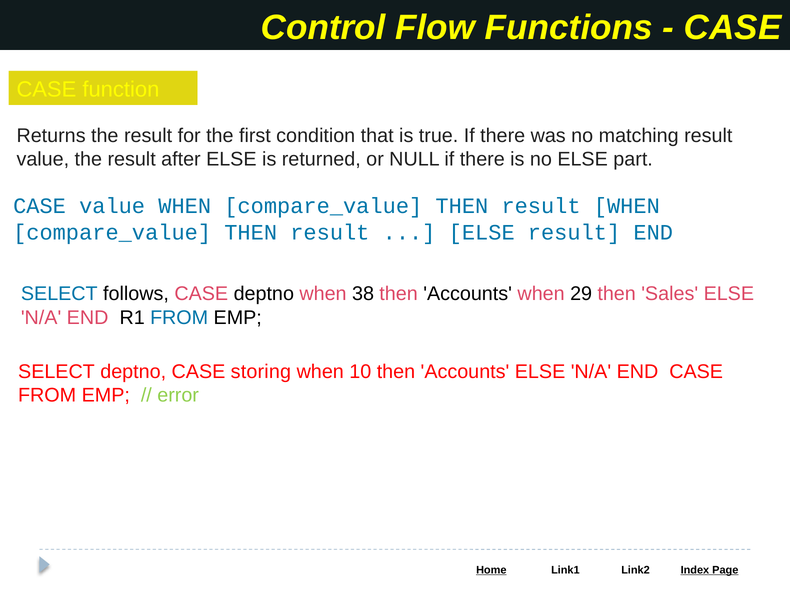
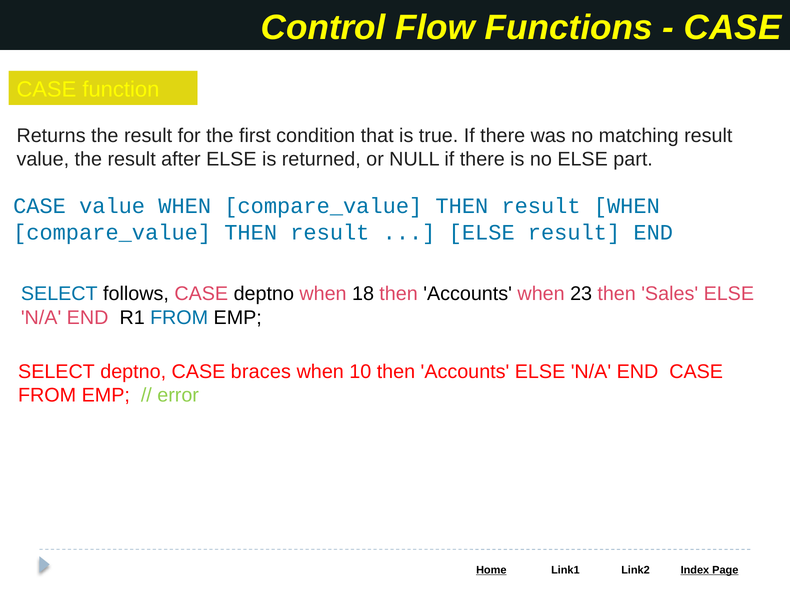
38: 38 -> 18 (363, 294)
29: 29 -> 23 (581, 294)
storing: storing -> braces (261, 371)
